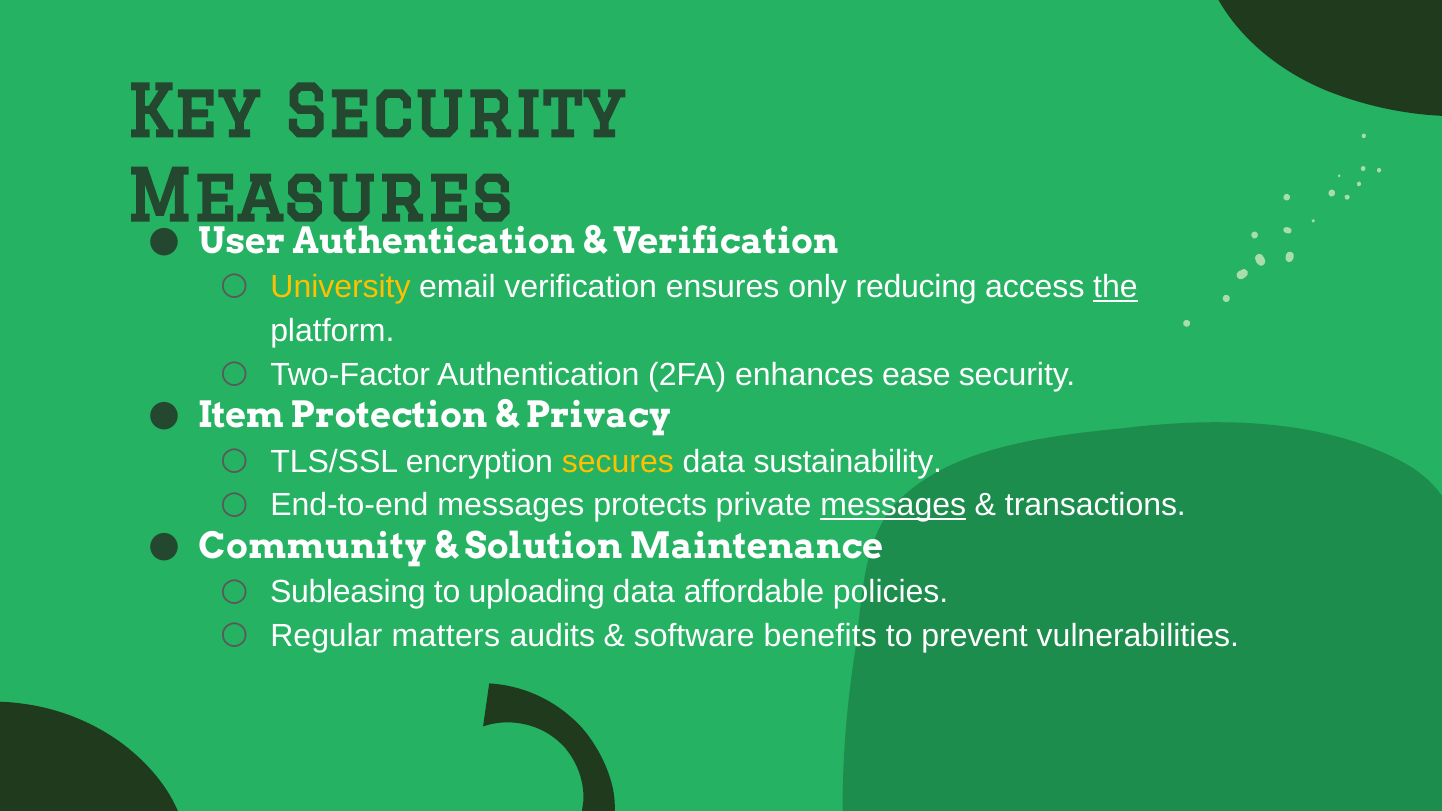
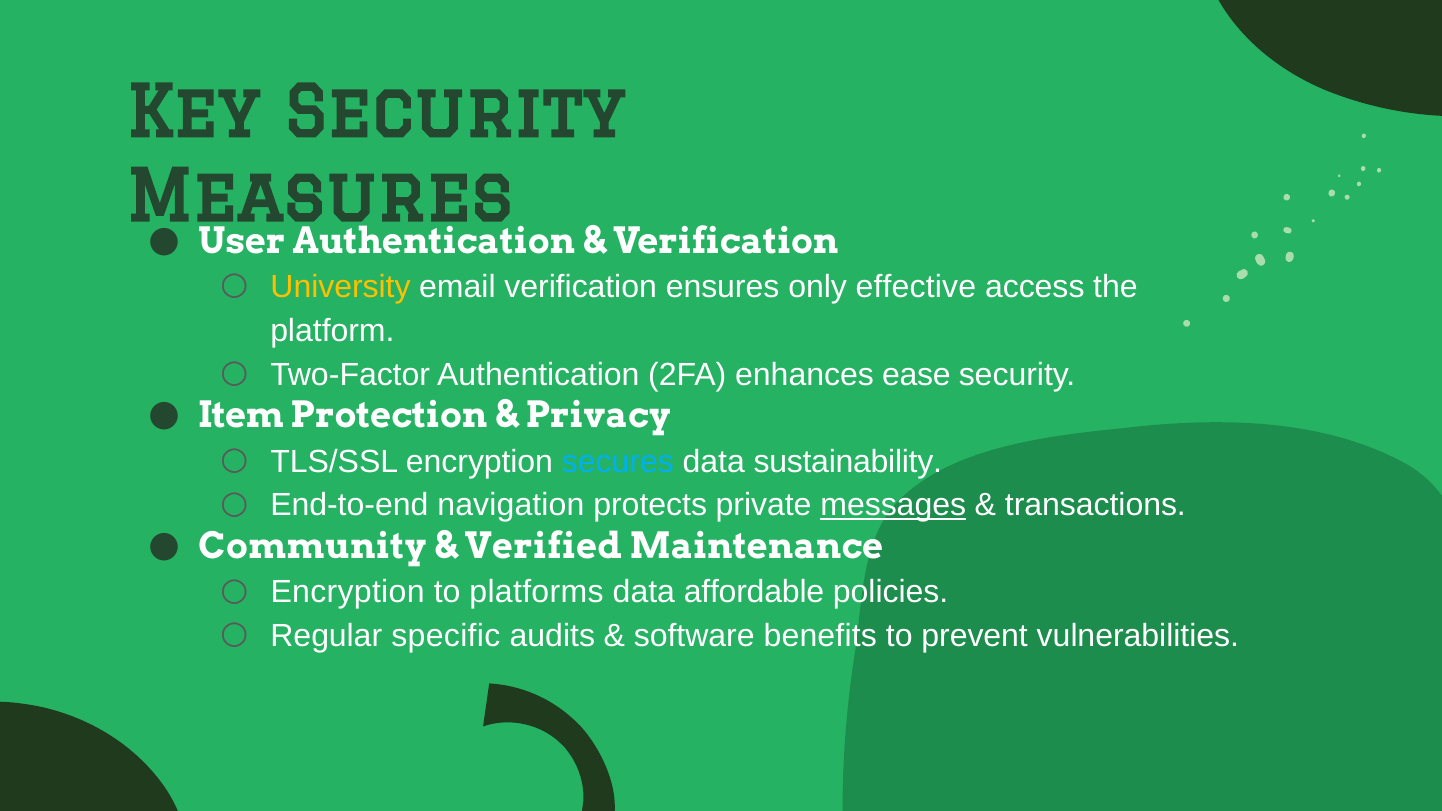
reducing: reducing -> effective (916, 287)
the underline: present -> none (1115, 287)
secures colour: yellow -> light blue (618, 462)
End-to-end messages: messages -> navigation (511, 505)
Solution: Solution -> Verified (544, 547)
Subleasing: Subleasing -> Encryption (348, 592)
uploading: uploading -> platforms (537, 592)
matters: matters -> specific (446, 636)
